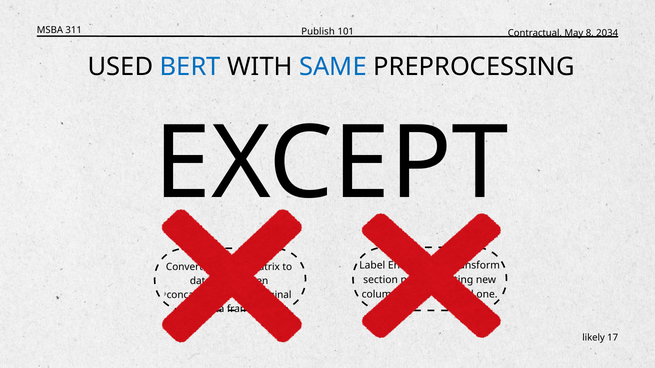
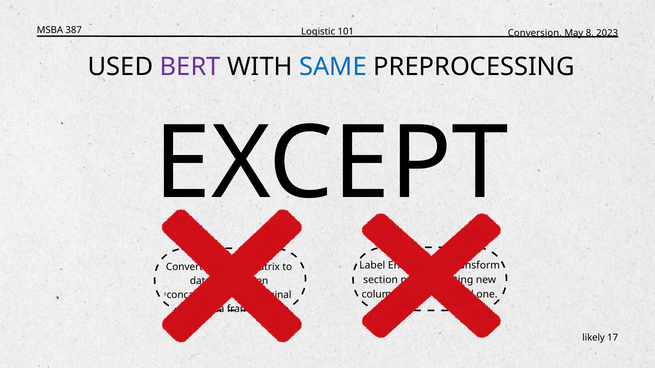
311: 311 -> 387 (74, 30)
Publish: Publish -> Logistic (318, 32)
Contractual: Contractual -> Conversion (535, 33)
2034: 2034 -> 2023 (607, 33)
BERT colour: blue -> purple (190, 67)
